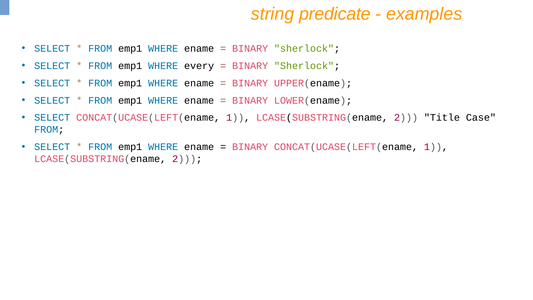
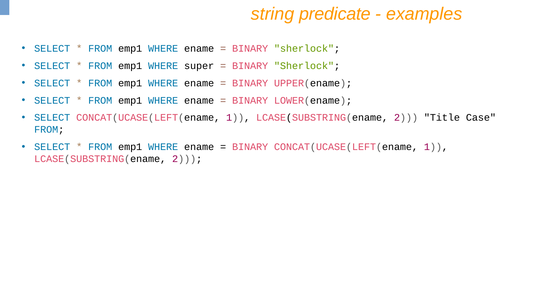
every: every -> super (199, 66)
